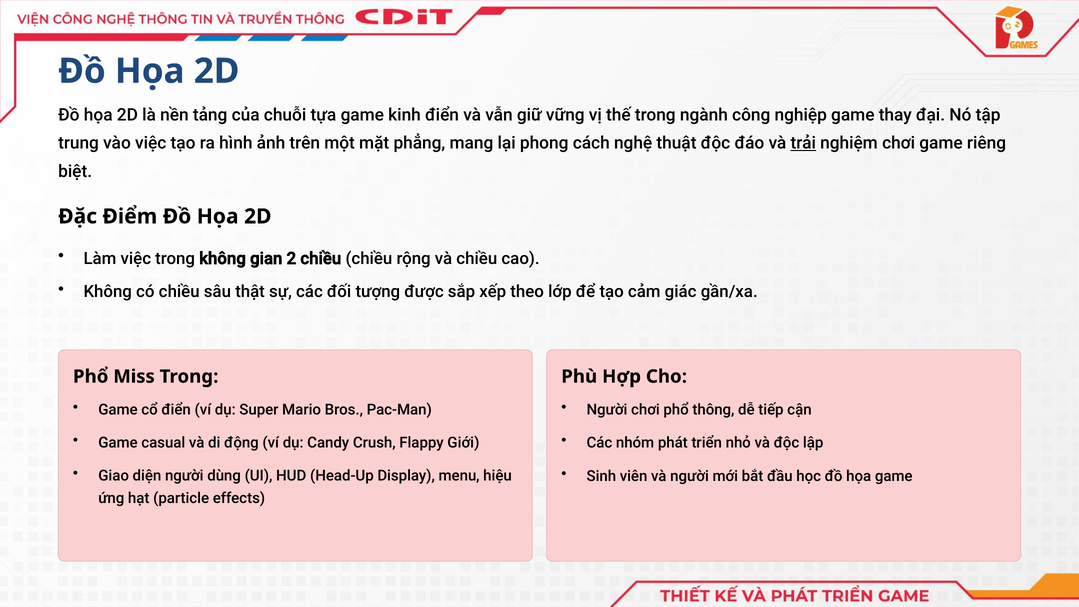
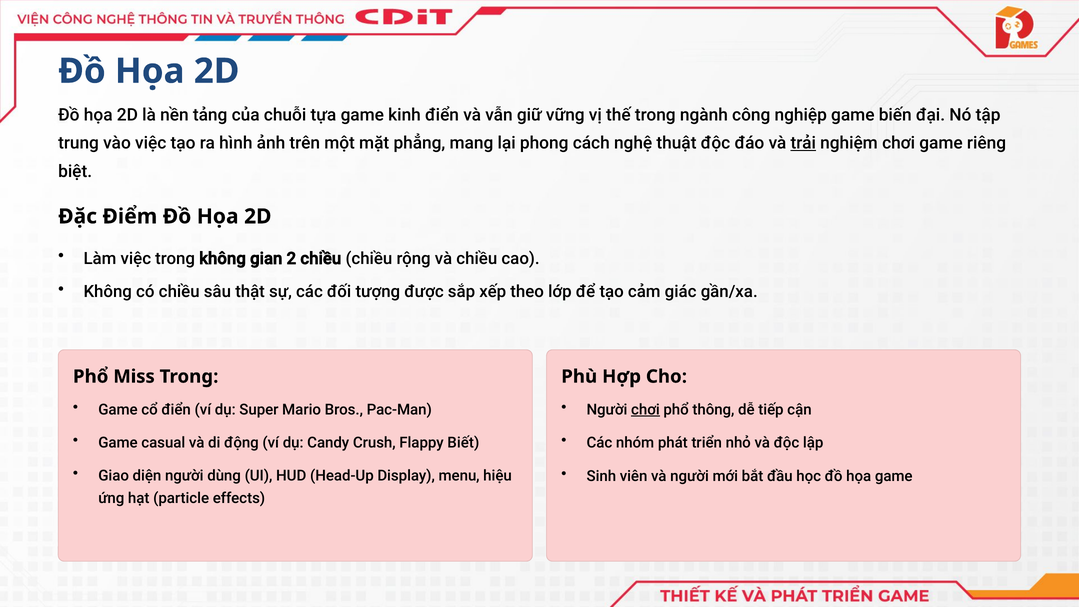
thay: thay -> biến (895, 115)
chơi underline: none -> present (645, 410)
Giới: Giới -> Biết (463, 443)
